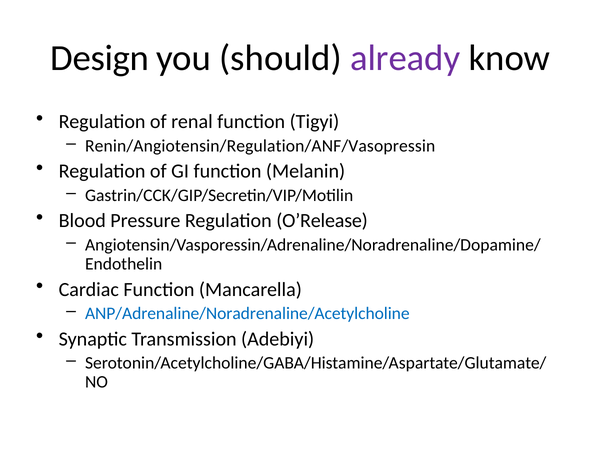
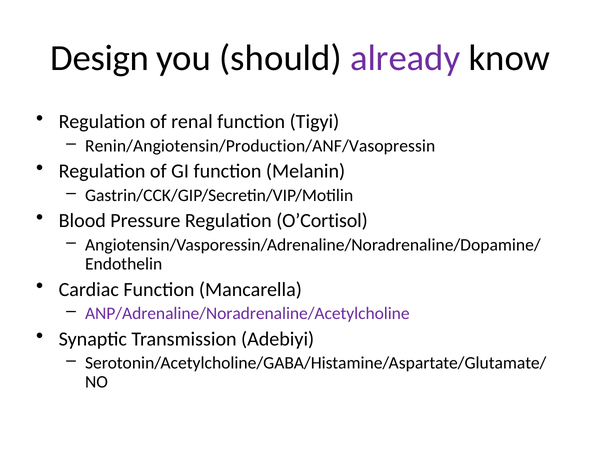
Renin/Angiotensin/Regulation/ANF/Vasopressin: Renin/Angiotensin/Regulation/ANF/Vasopressin -> Renin/Angiotensin/Production/ANF/Vasopressin (260, 146)
O’Release: O’Release -> O’Cortisol (322, 221)
ANP/Adrenaline/Noradrenaline/Acetylcholine colour: blue -> purple (247, 314)
